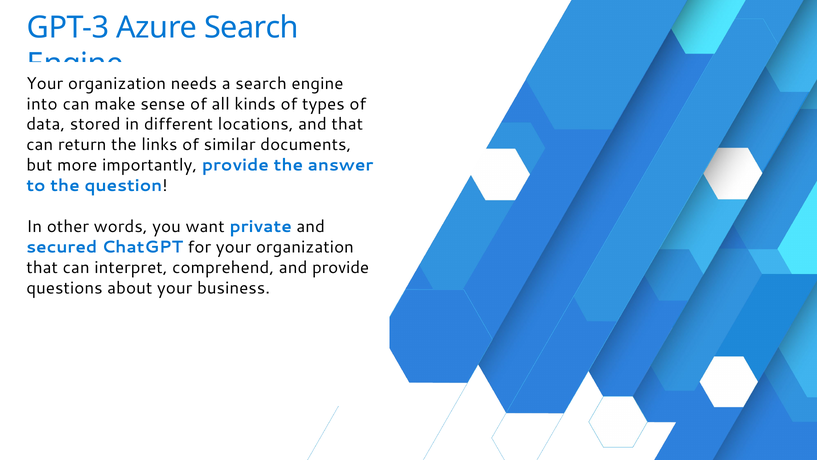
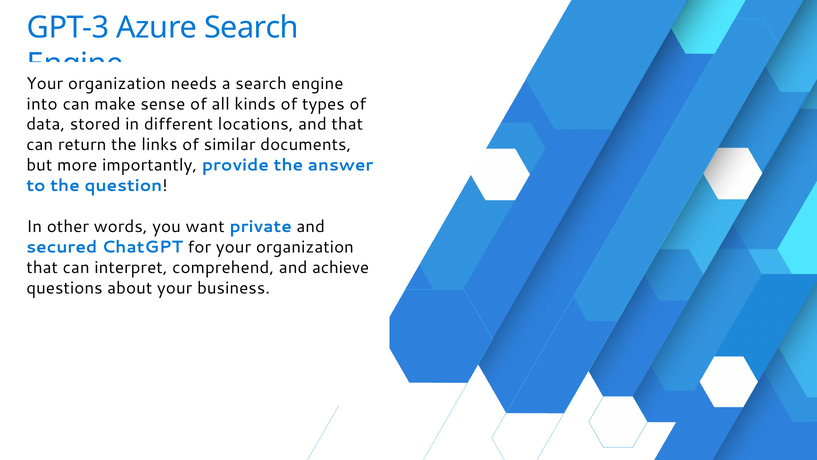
and provide: provide -> achieve (341, 267)
